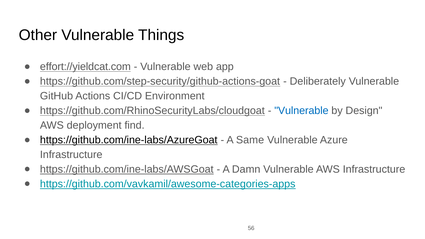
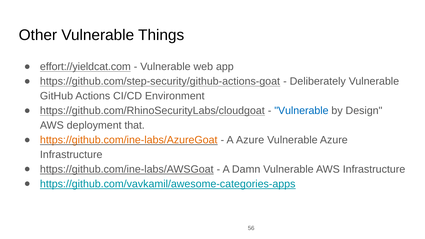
find: find -> that (135, 125)
https://github.com/ine-labs/AzureGoat colour: black -> orange (129, 140)
A Same: Same -> Azure (250, 140)
